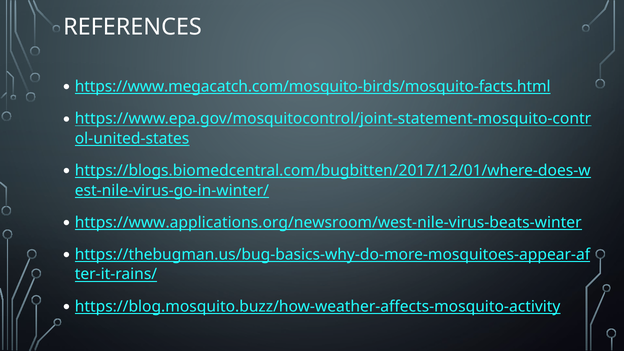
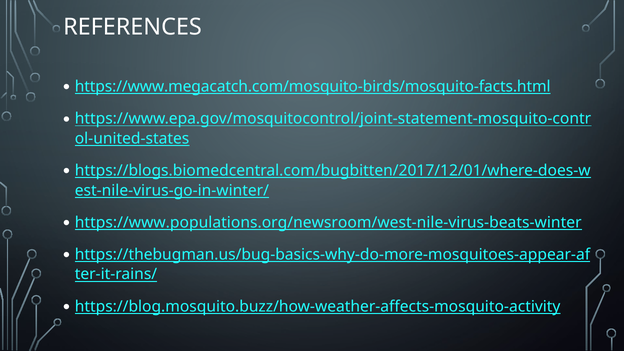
https://www.applications.org/newsroom/west-nile-virus-beats-winter: https://www.applications.org/newsroom/west-nile-virus-beats-winter -> https://www.populations.org/newsroom/west-nile-virus-beats-winter (328, 222)
